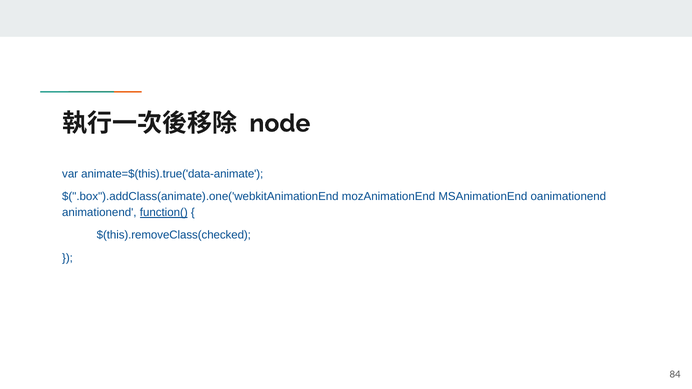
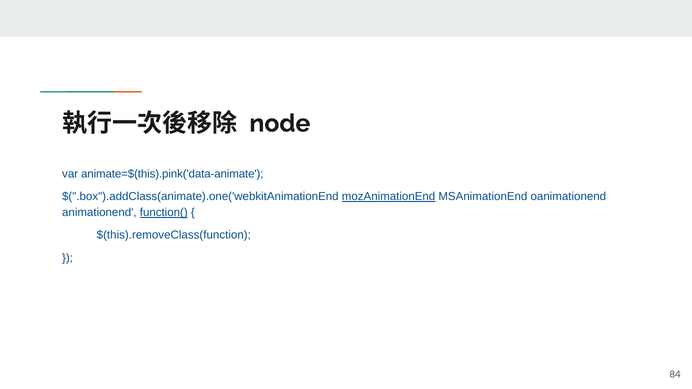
animate=$(this).true('data-animate: animate=$(this).true('data-animate -> animate=$(this).pink('data-animate (172, 174)
mozAnimationEnd underline: none -> present (389, 197)
$(this).removeClass(checked: $(this).removeClass(checked -> $(this).removeClass(function (174, 235)
